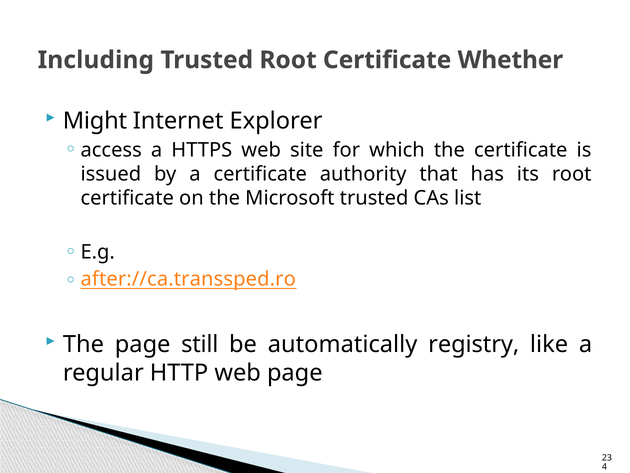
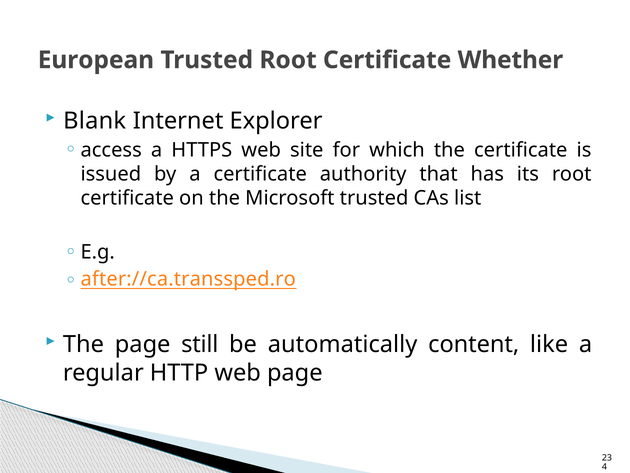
Including: Including -> European (96, 60)
Might: Might -> Blank (95, 121)
registry: registry -> content (474, 344)
